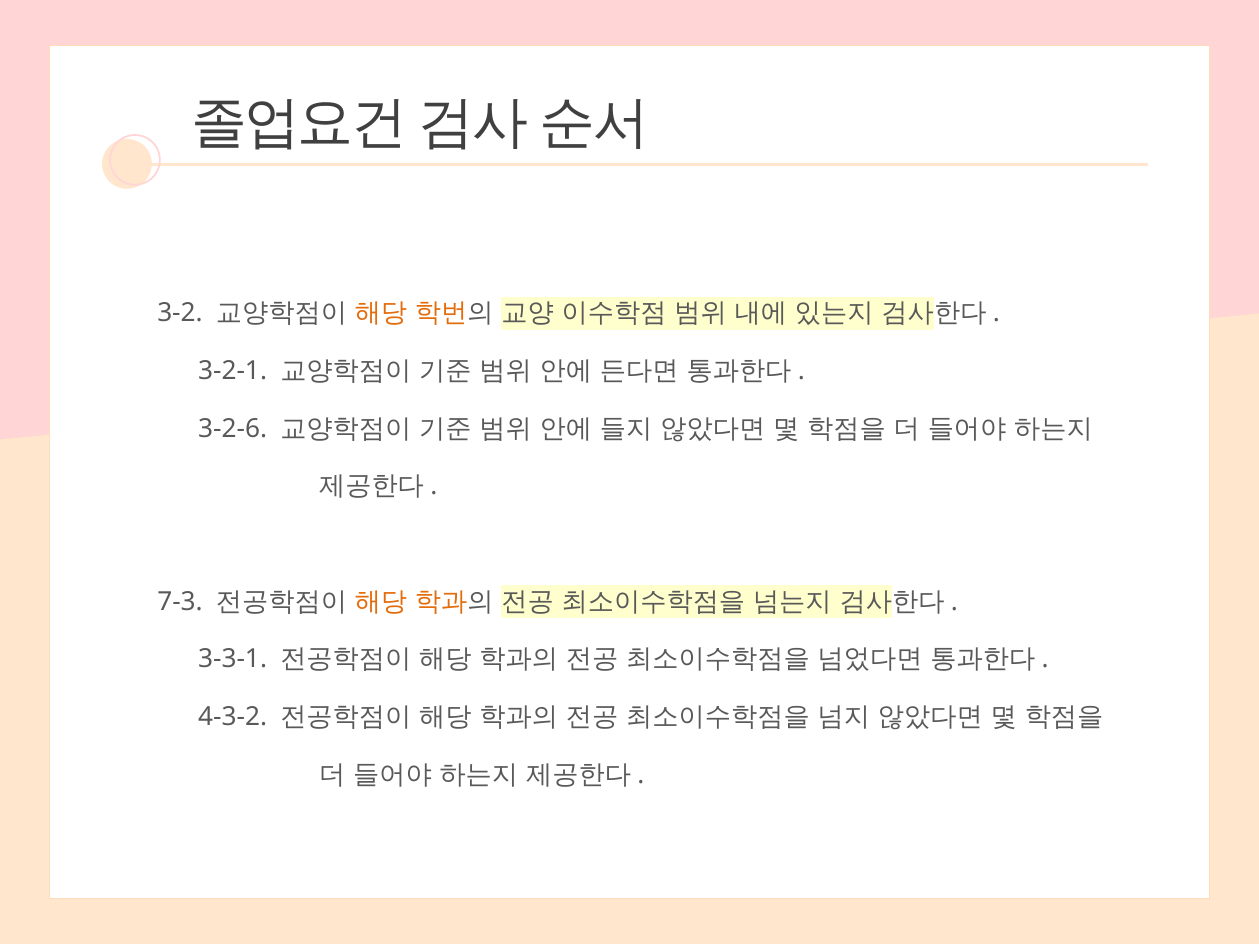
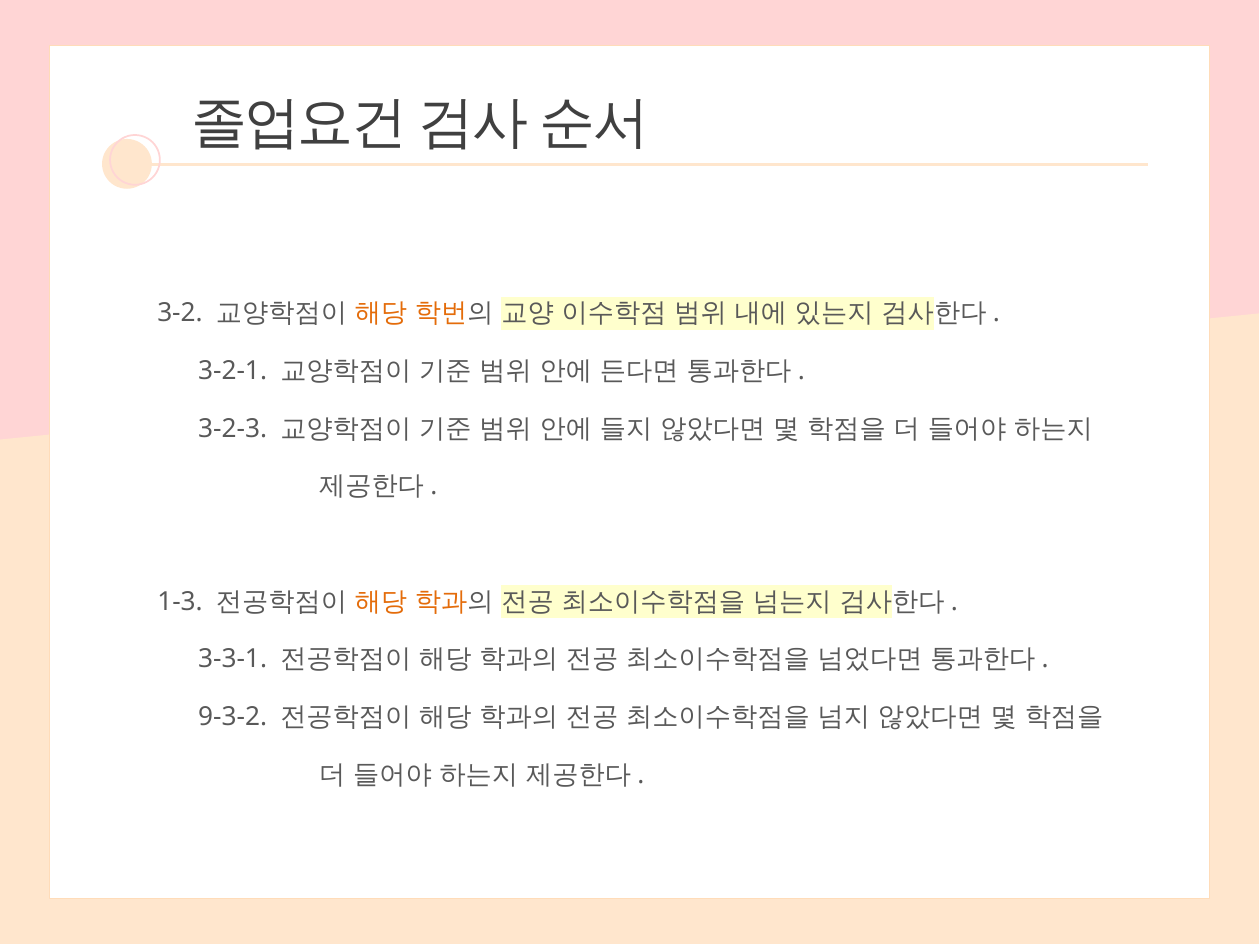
3-2-6: 3-2-6 -> 3-2-3 (233, 429)
7-3: 7-3 -> 1-3 (180, 602)
4-3-2: 4-3-2 -> 9-3-2 (233, 717)
